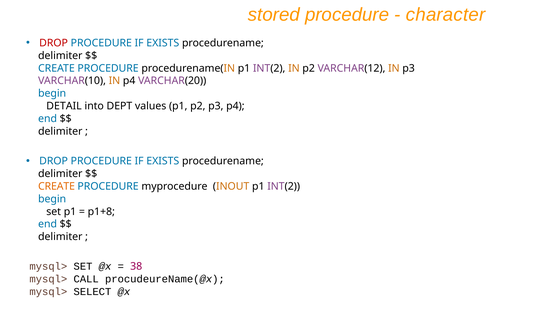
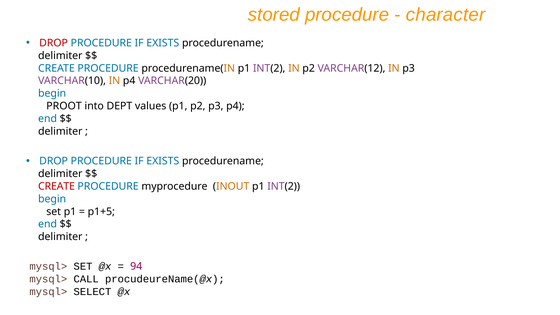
DETAIL: DETAIL -> PROOT (64, 106)
CREATE colour: orange -> red (57, 186)
p1+8: p1+8 -> p1+5 (101, 212)
38: 38 -> 94 (136, 266)
